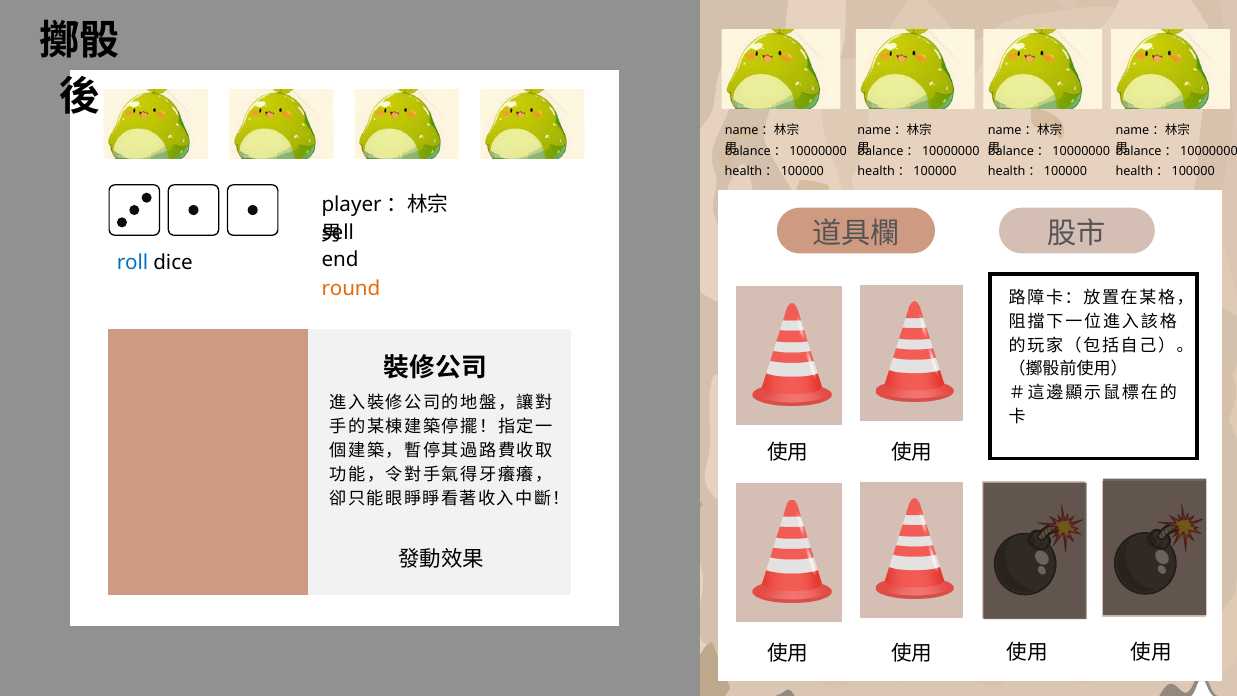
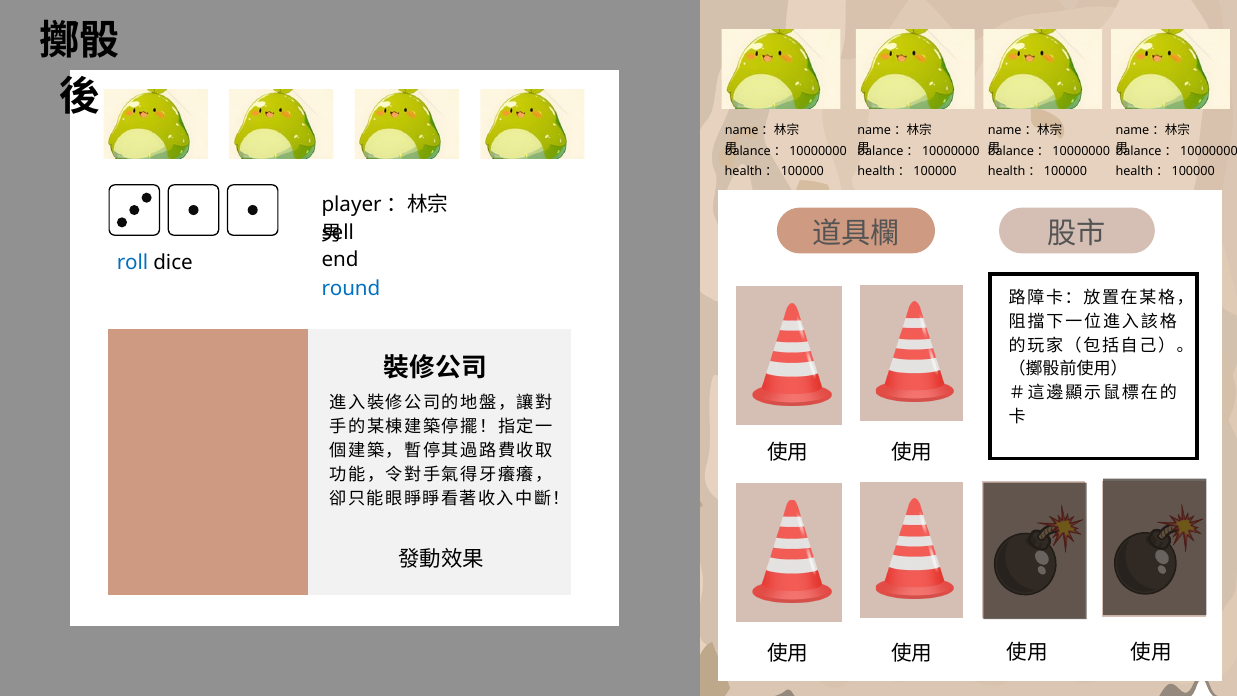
round colour: orange -> blue (351, 289)
